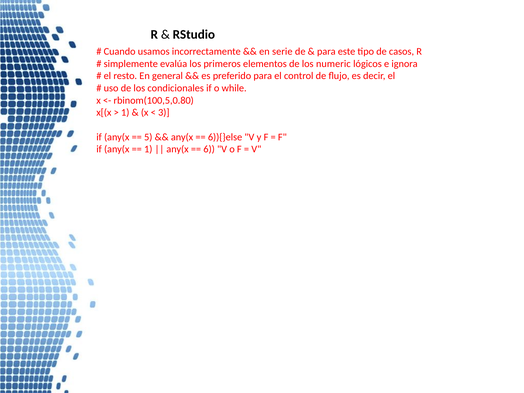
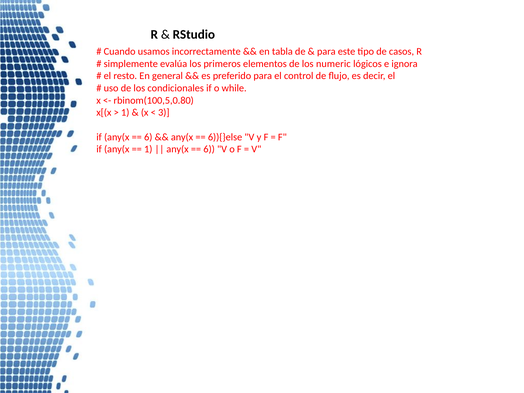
serie: serie -> tabla (282, 51)
5: 5 -> 6 (148, 137)
